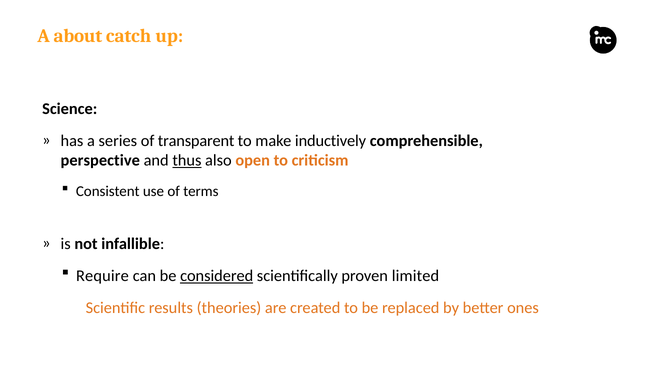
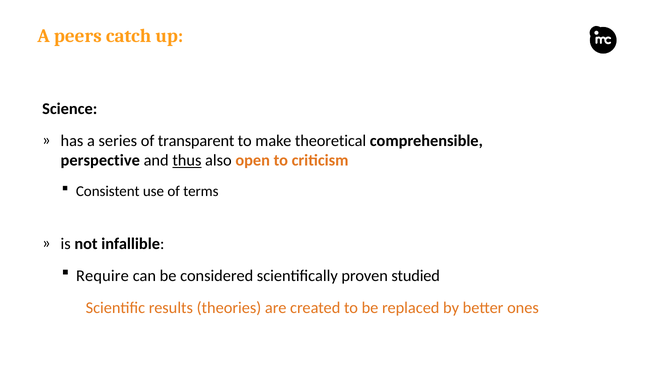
about: about -> peers (78, 36)
inductively: inductively -> theoretical (331, 141)
considered underline: present -> none (217, 276)
limited: limited -> studied (416, 276)
